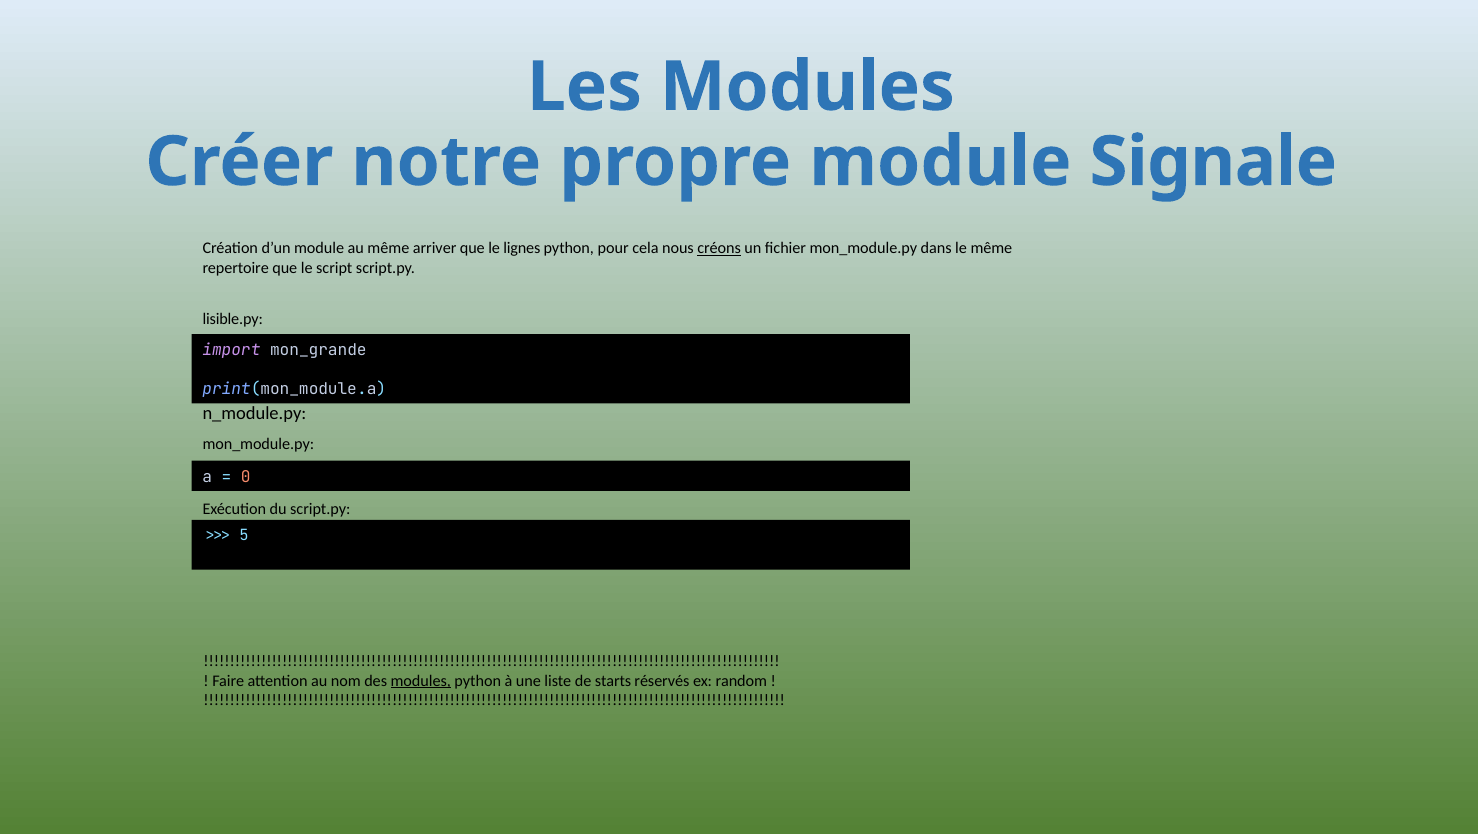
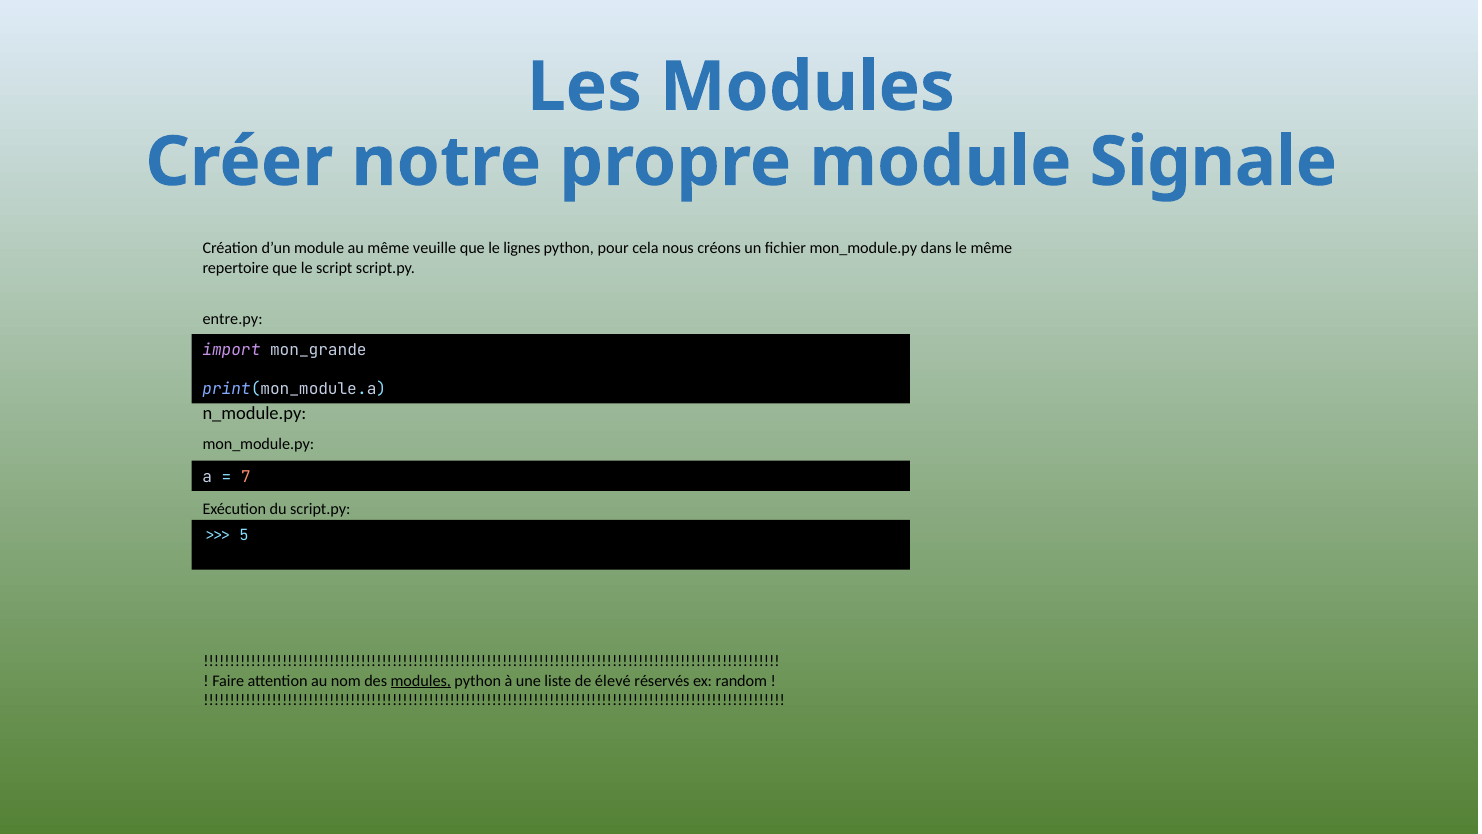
arriver: arriver -> veuille (435, 249)
créons underline: present -> none (719, 249)
lisible.py: lisible.py -> entre.py (233, 319)
0: 0 -> 7 (246, 477)
starts: starts -> élevé (613, 681)
